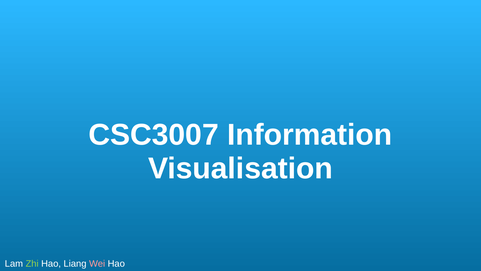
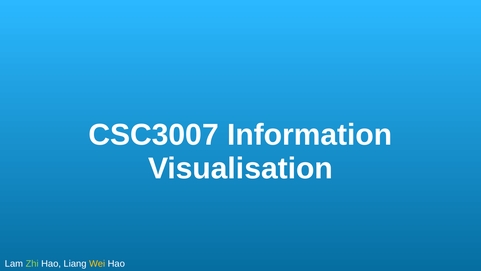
Wei colour: pink -> yellow (97, 263)
